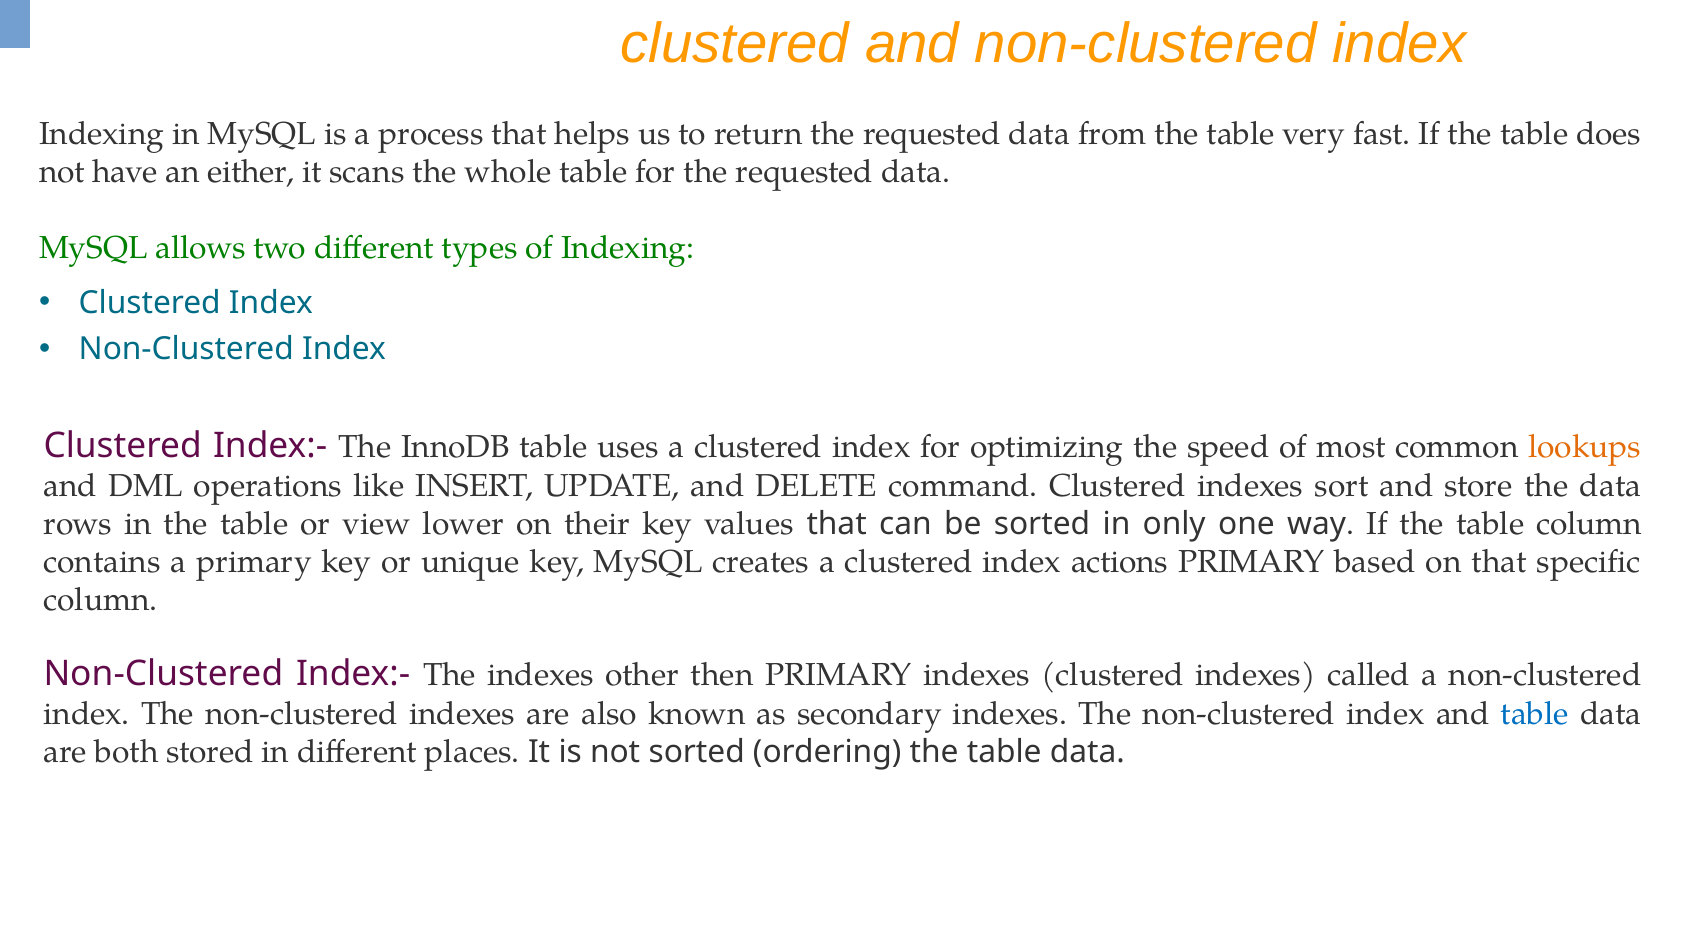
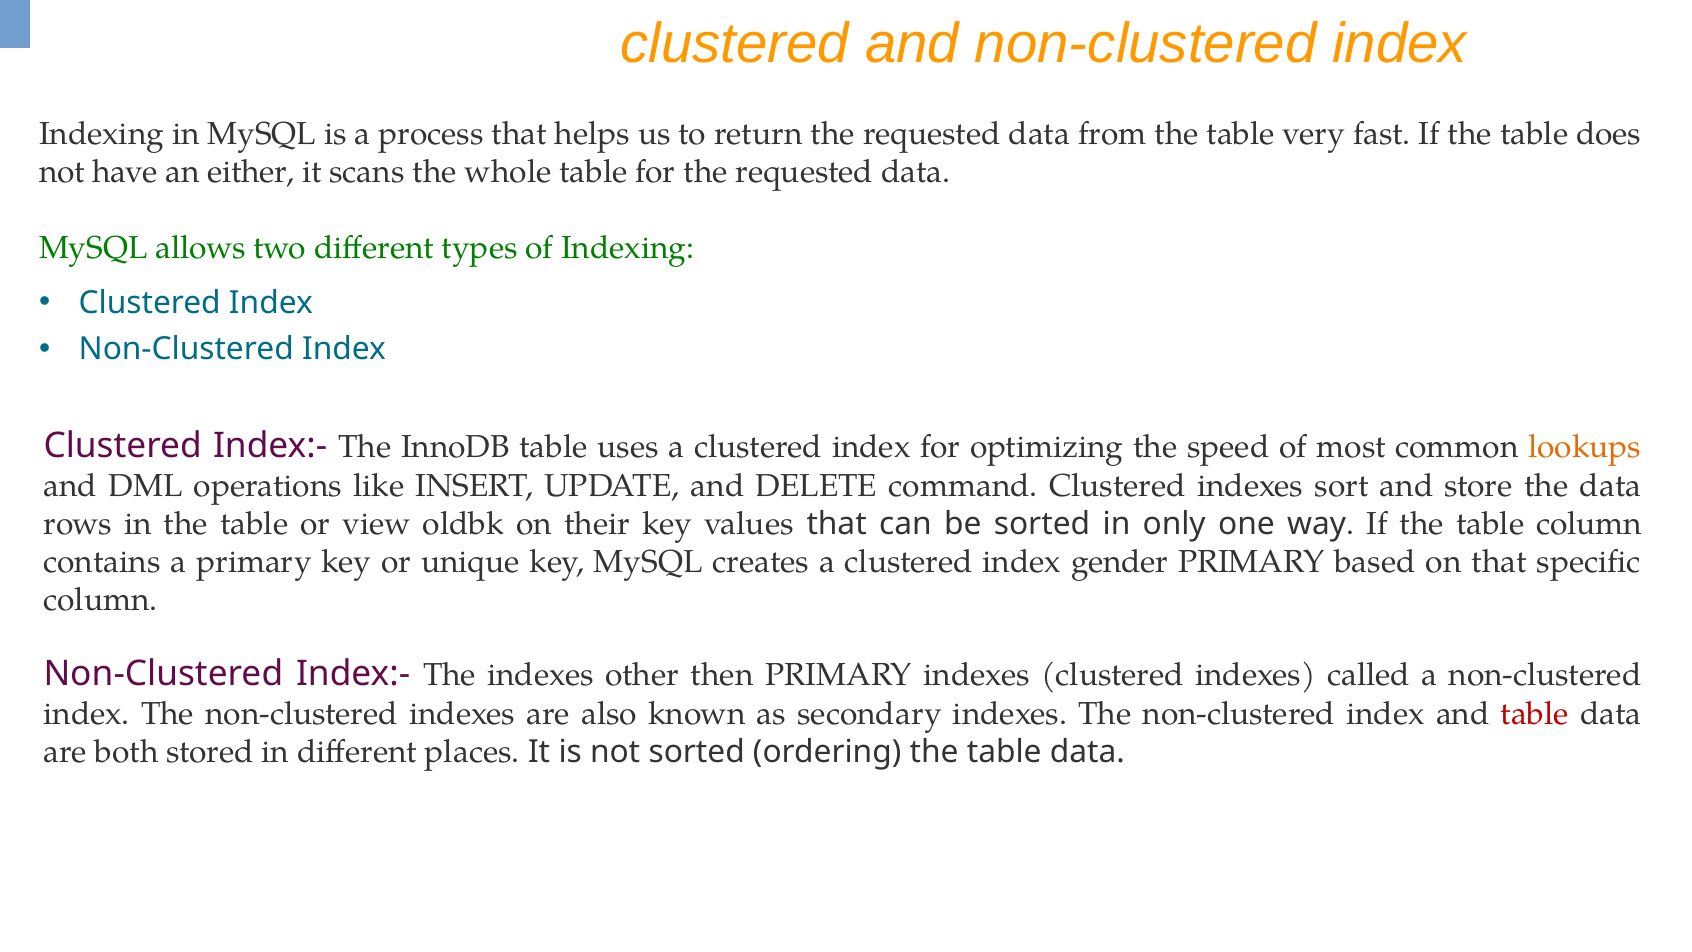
lower: lower -> oldbk (464, 524)
actions: actions -> gender (1120, 562)
table colour: blue -> red (1535, 714)
